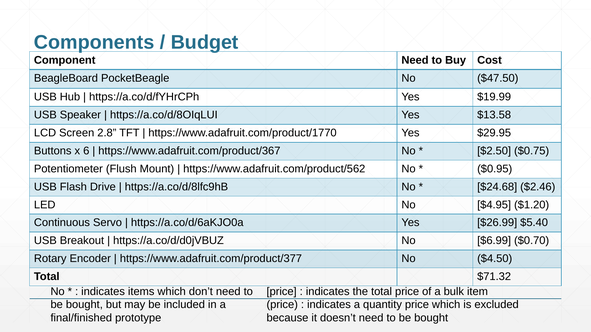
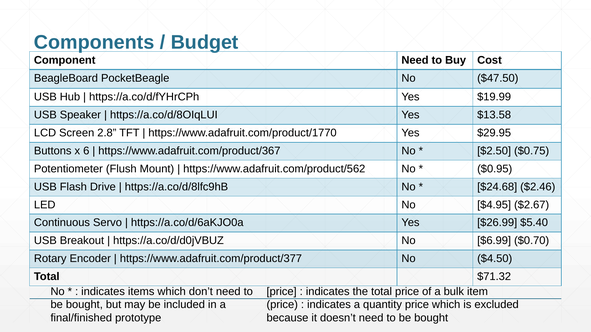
$1.20: $1.20 -> $2.67 (532, 205)
